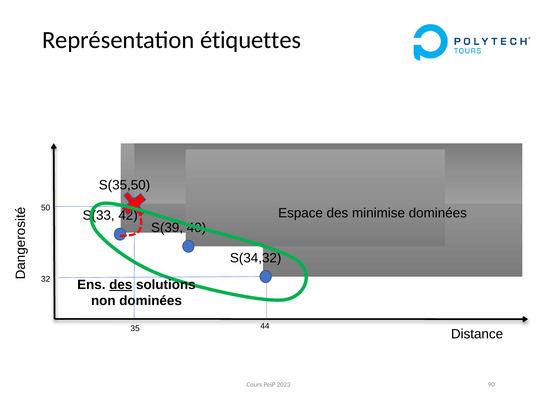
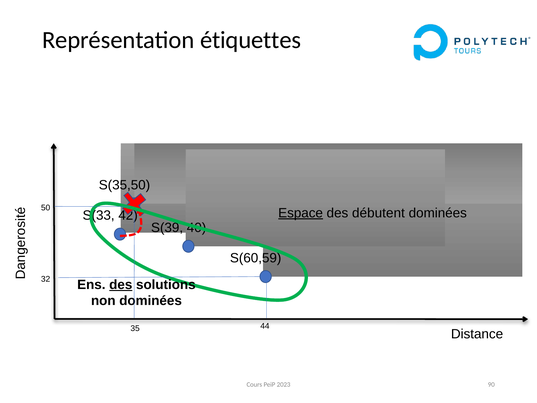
Espace underline: none -> present (301, 213)
minimise: minimise -> débutent (378, 213)
S(34,32: S(34,32 -> S(60,59 (256, 258)
